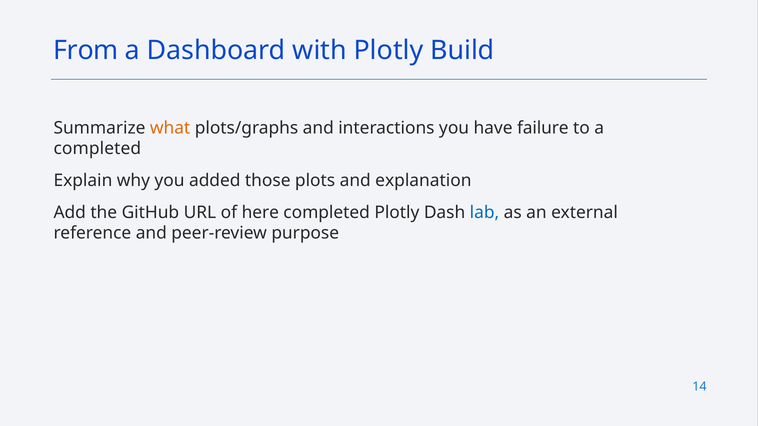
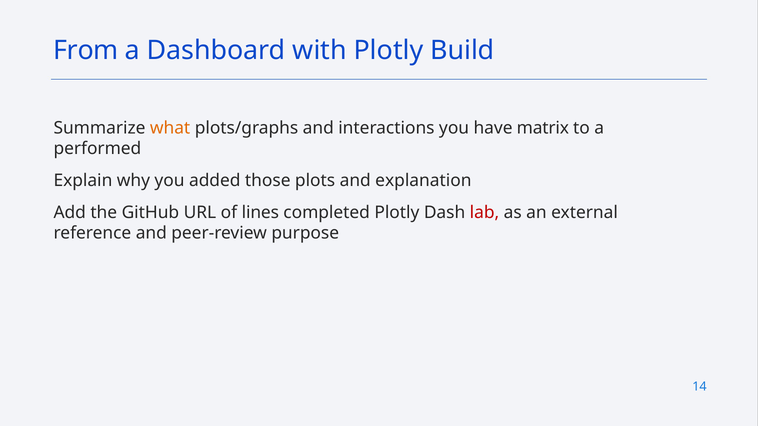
failure: failure -> matrix (543, 128)
completed: completed -> performed (97, 149)
here: here -> lines (260, 213)
lab colour: blue -> red (484, 213)
